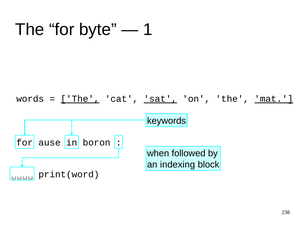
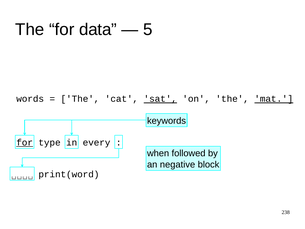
byte: byte -> data (98, 29)
1: 1 -> 5 (148, 29)
The underline: present -> none (80, 99)
for underline: none -> present (25, 142)
ause: ause -> type (50, 142)
boron: boron -> every (97, 142)
indexing: indexing -> negative (178, 164)
